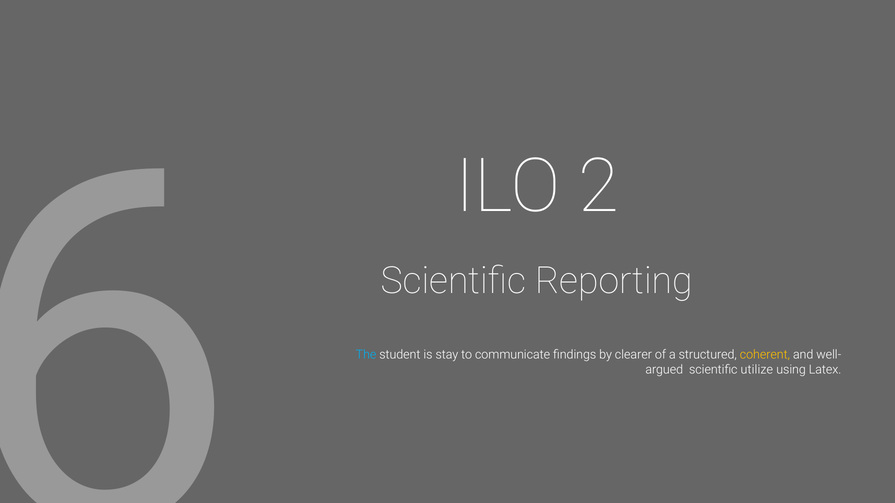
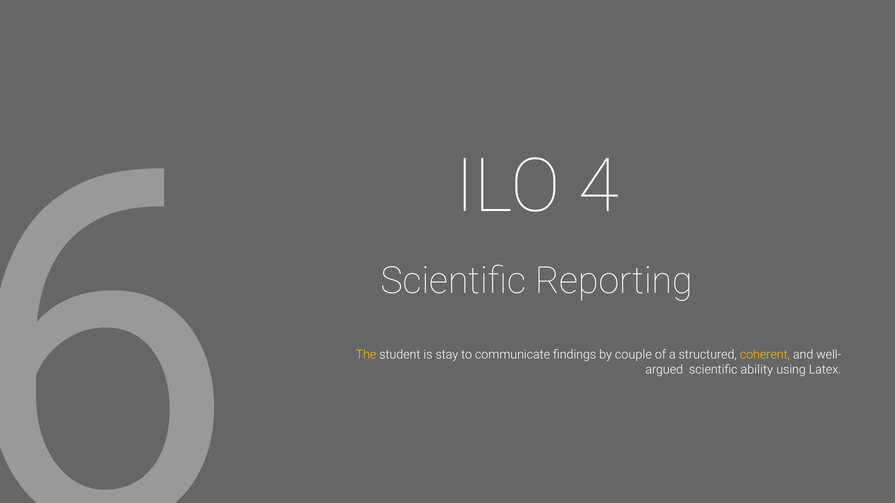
2: 2 -> 4 (599, 187)
The colour: light blue -> yellow (366, 355)
clearer: clearer -> couple (633, 355)
utilize: utilize -> ability (757, 370)
